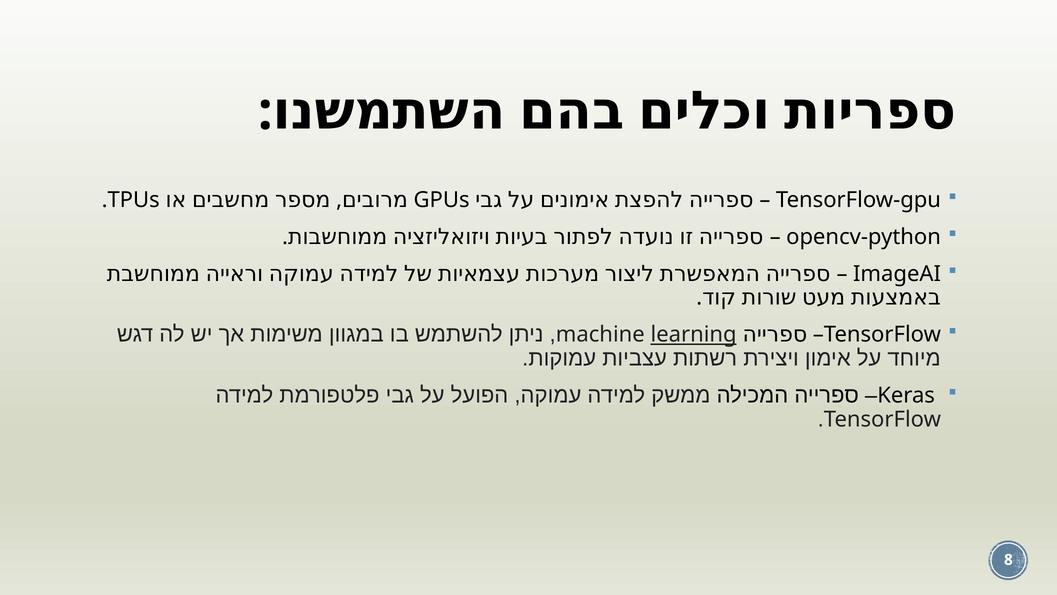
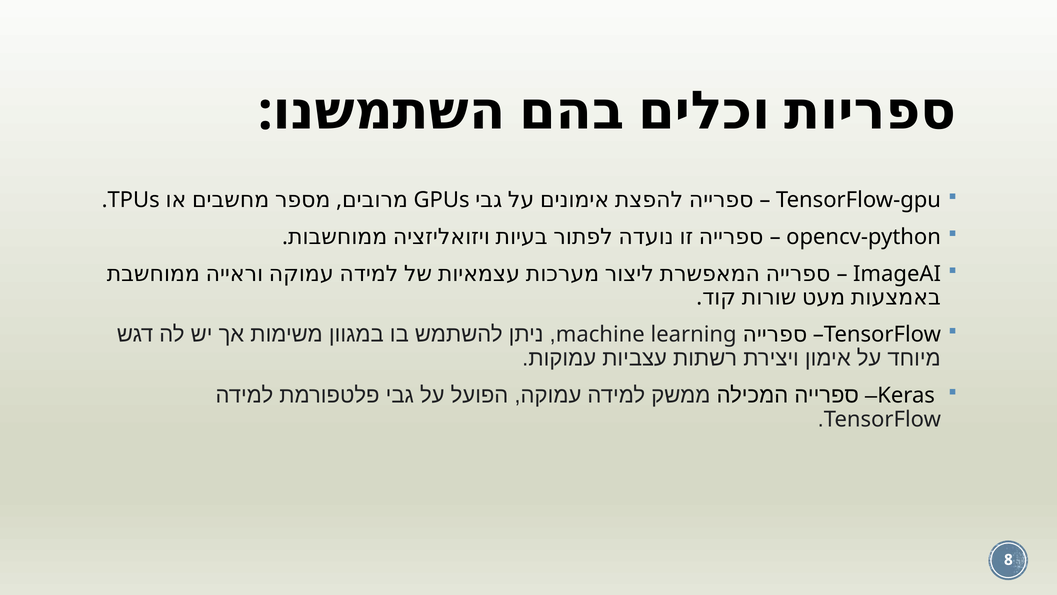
learning underline: present -> none (694, 334)
